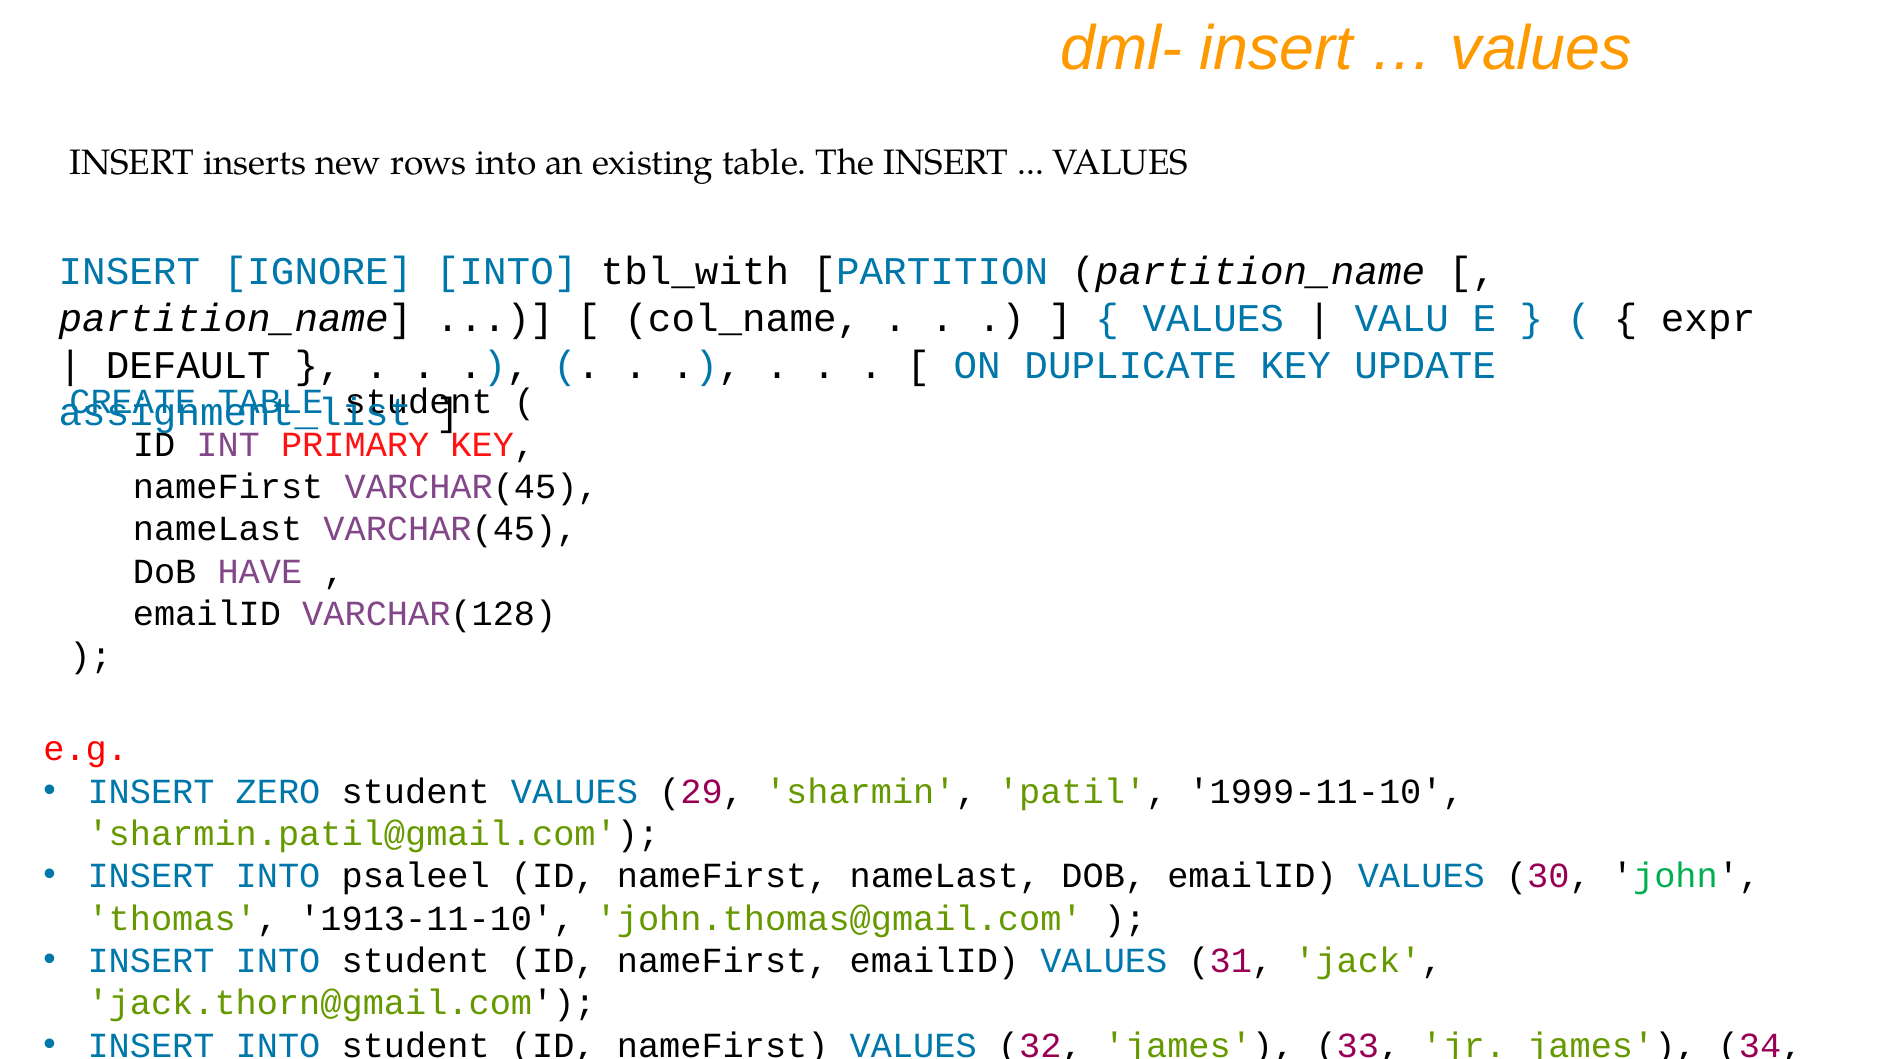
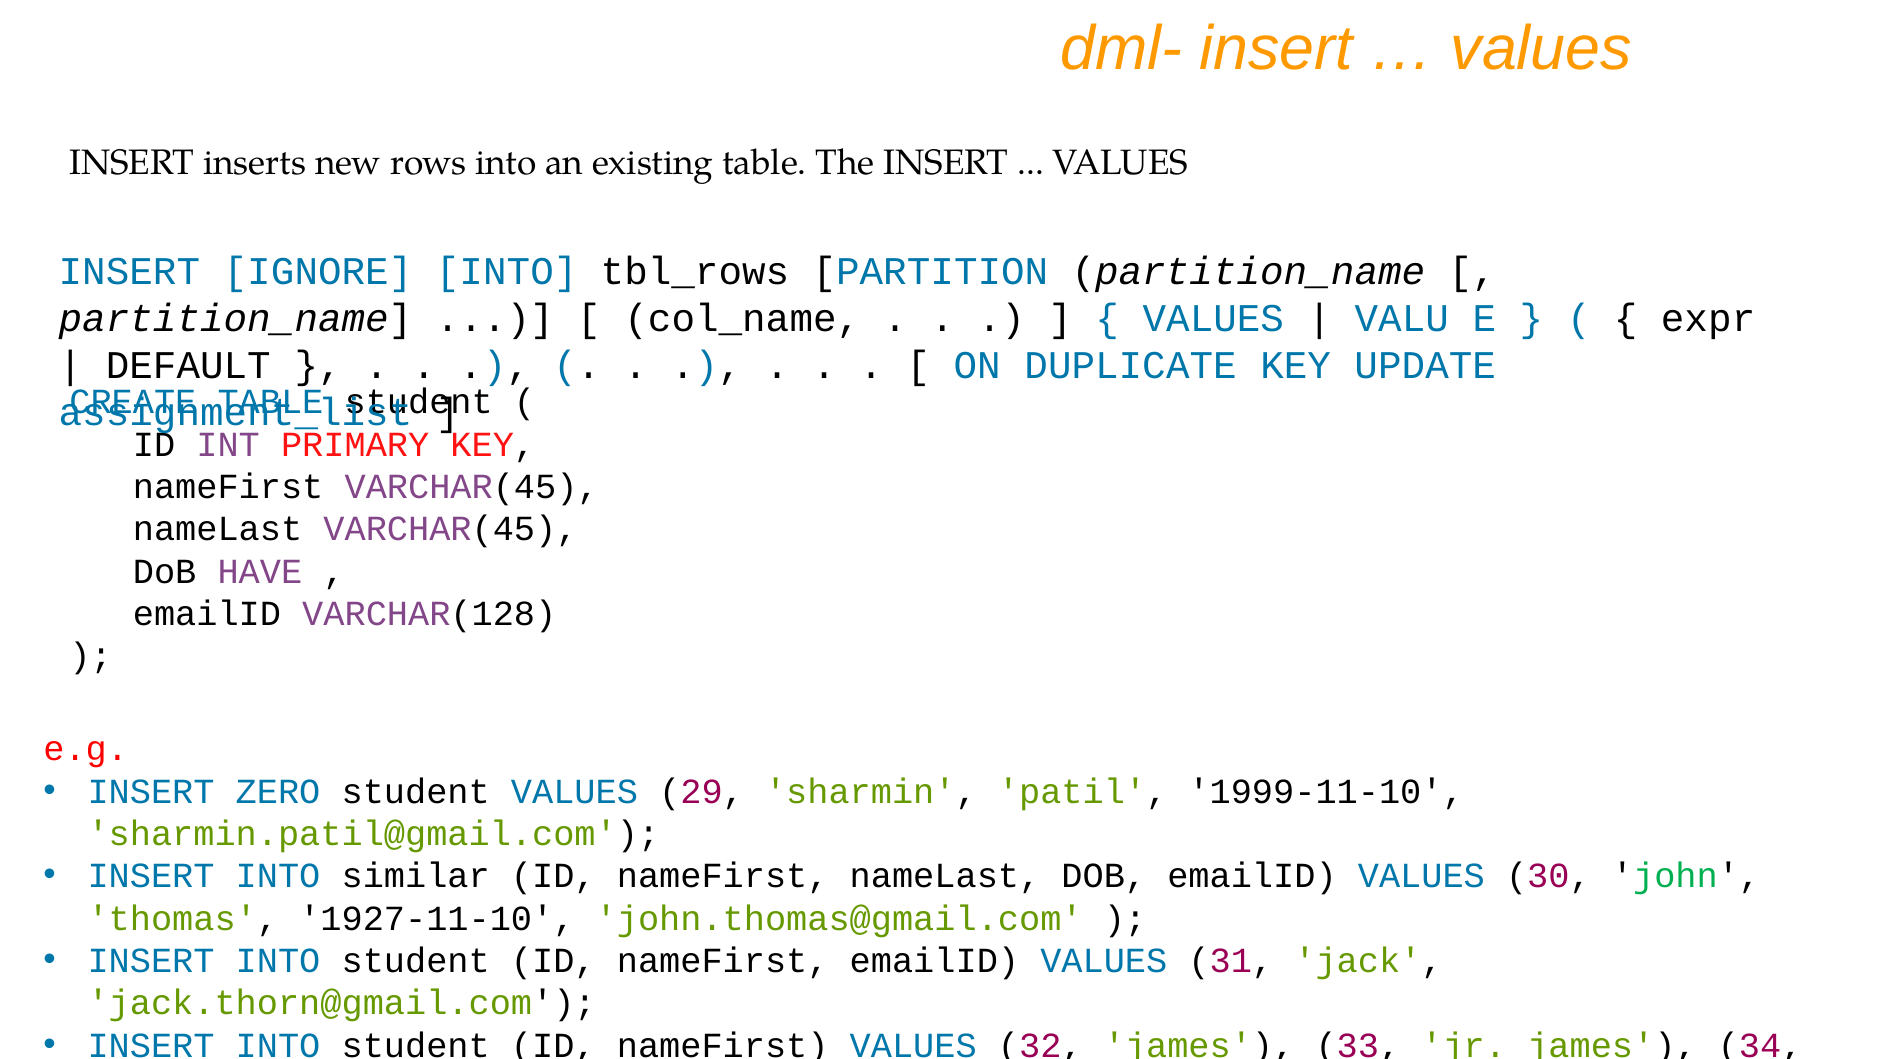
tbl_with: tbl_with -> tbl_rows (695, 271)
psaleel: psaleel -> similar (416, 876)
1913-11-10: 1913-11-10 -> 1927-11-10 (437, 918)
